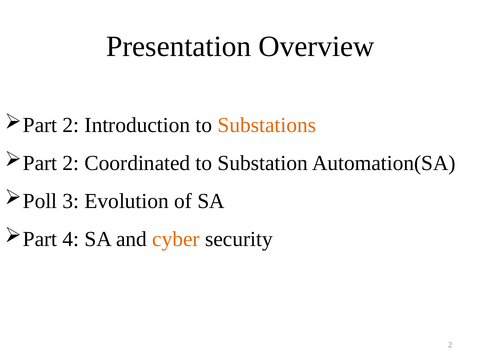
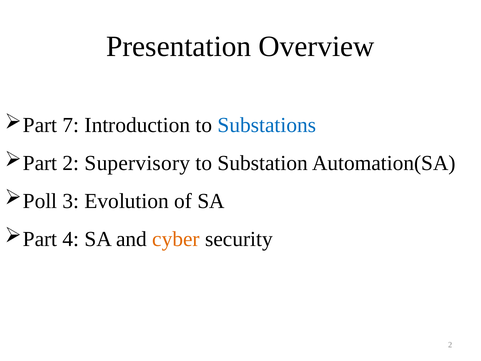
2: 2 -> 7 (71, 125)
Substations colour: orange -> blue (267, 125)
Coordinated: Coordinated -> Supervisory (137, 163)
